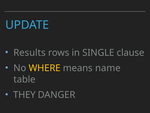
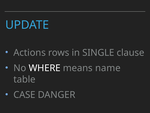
Results: Results -> Actions (30, 52)
WHERE colour: yellow -> white (45, 68)
THEY: THEY -> CASE (24, 94)
